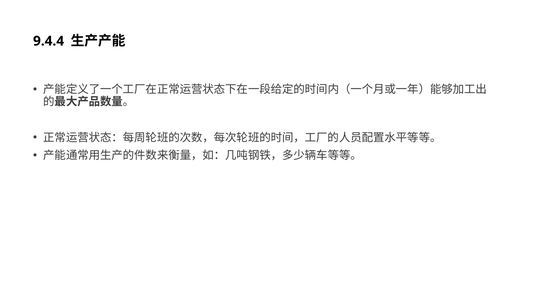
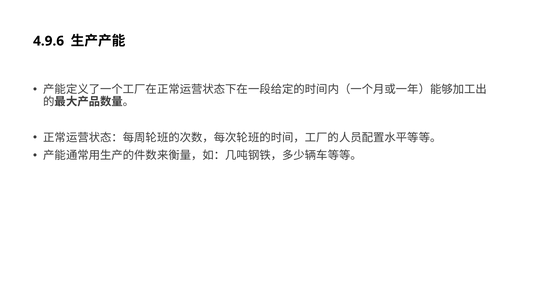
9.4.4: 9.4.4 -> 4.9.6 (49, 41)
